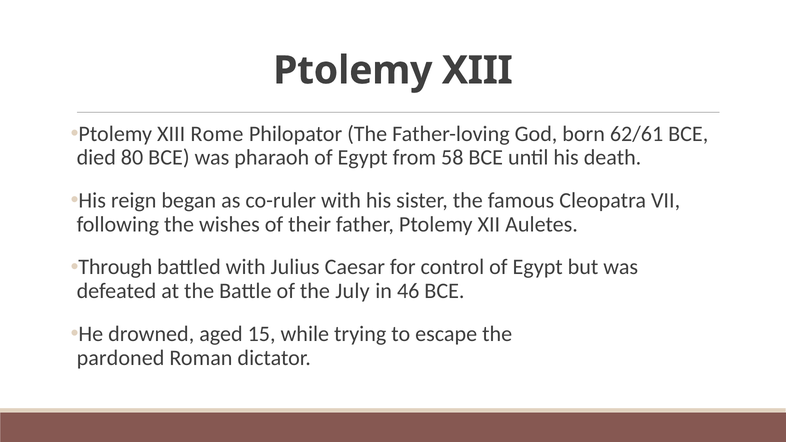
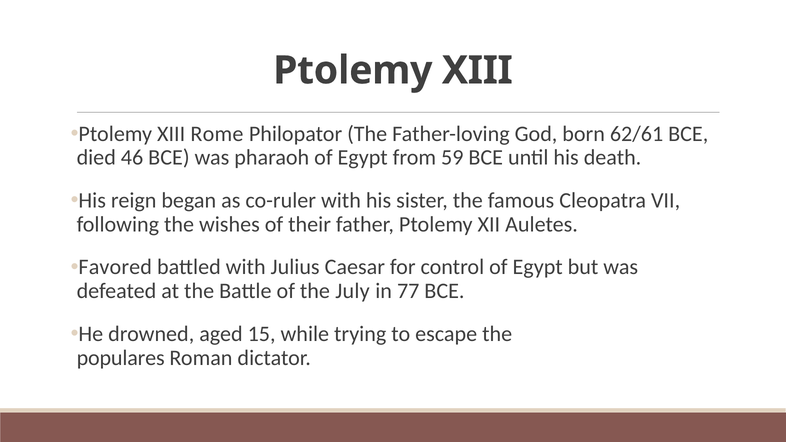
80: 80 -> 46 (132, 158)
58: 58 -> 59 (452, 158)
Through: Through -> Favored (115, 267)
46: 46 -> 77 (408, 291)
pardoned: pardoned -> populares (121, 358)
